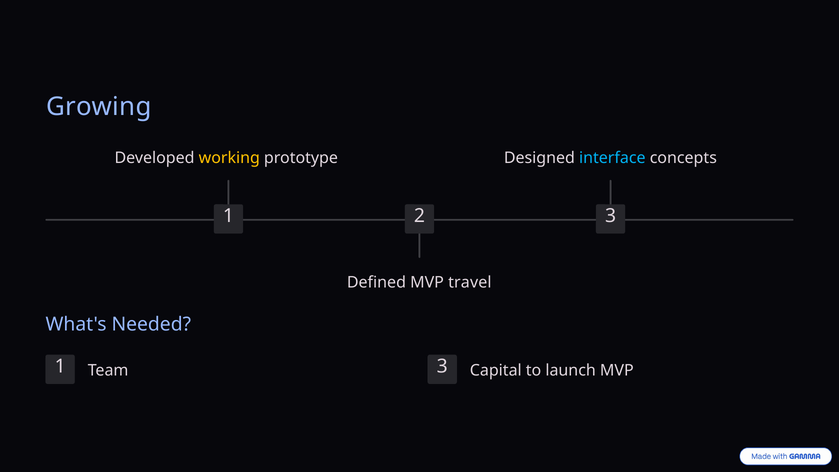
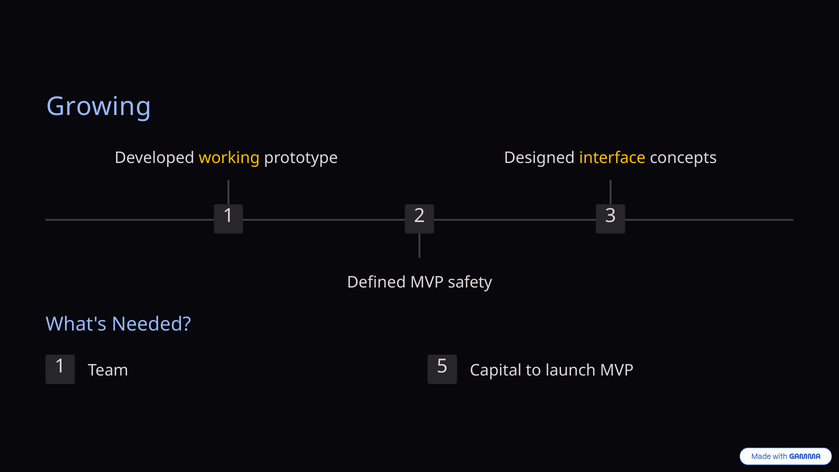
interface colour: light blue -> yellow (612, 158)
travel: travel -> safety (470, 282)
Team 3: 3 -> 5 (442, 366)
